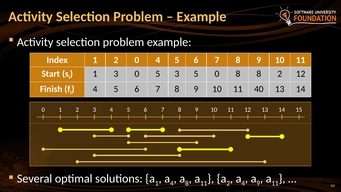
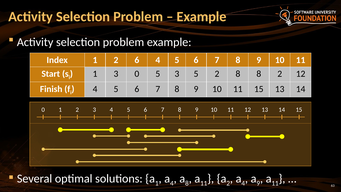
2 0: 0 -> 6 (137, 60)
5 0: 0 -> 2 (217, 74)
11 40: 40 -> 15 (259, 89)
